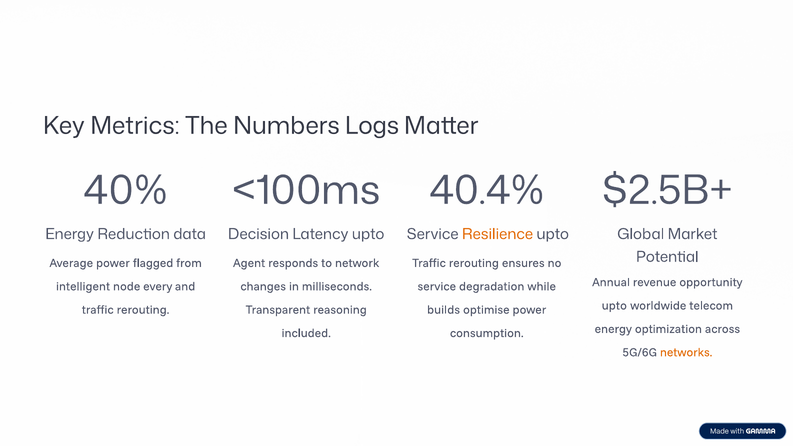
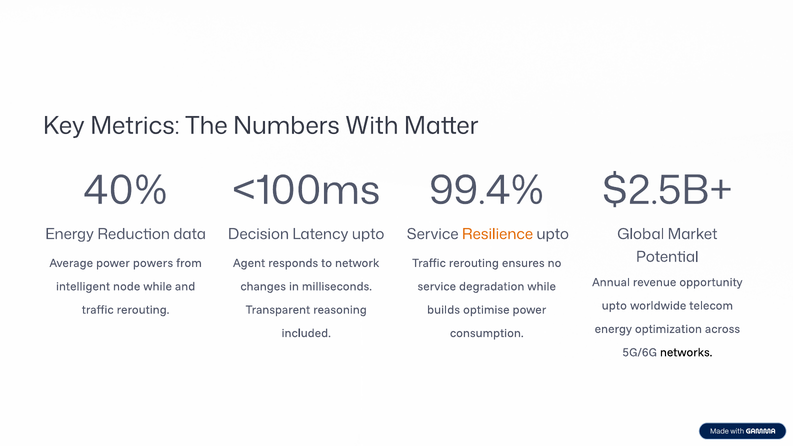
Logs: Logs -> With (372, 126)
40.4%: 40.4% -> 99.4% (487, 191)
flagged: flagged -> powers (153, 263)
node every: every -> while (158, 286)
networks colour: orange -> black (686, 352)
